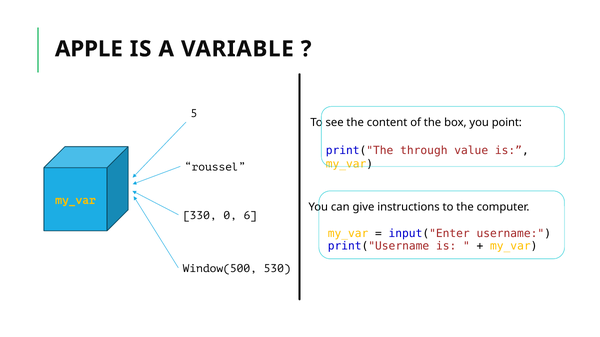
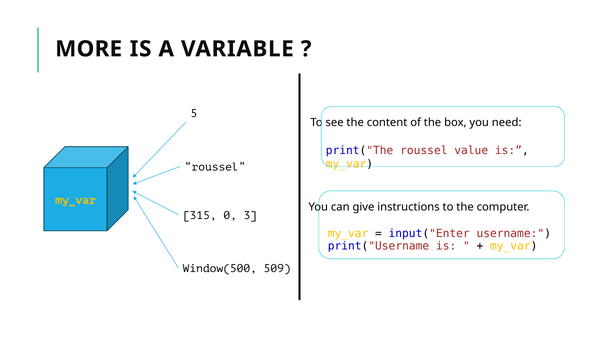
APPLE: APPLE -> MORE (89, 49)
point: point -> need (507, 123)
print("The through: through -> roussel (424, 151)
330: 330 -> 315 (200, 216)
6: 6 -> 3 (250, 216)
530: 530 -> 509 (277, 269)
